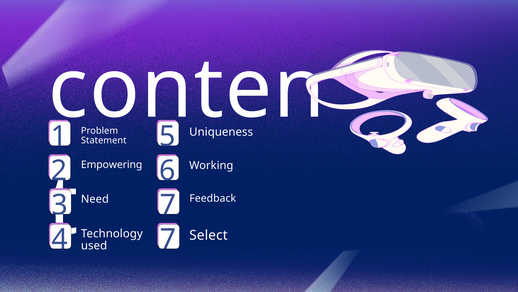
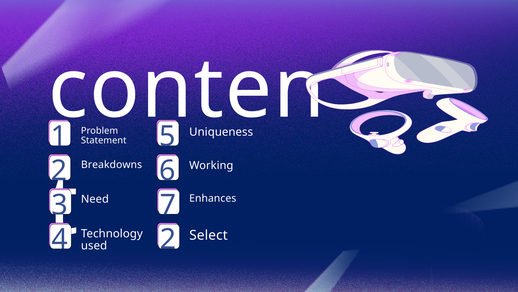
Empowering: Empowering -> Breakdowns (112, 164)
Feedback: Feedback -> Enhances (213, 198)
7: 7 -> 2 (168, 239)
